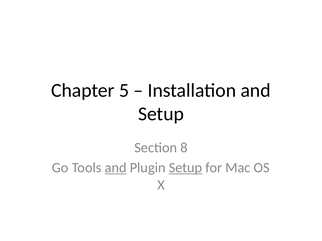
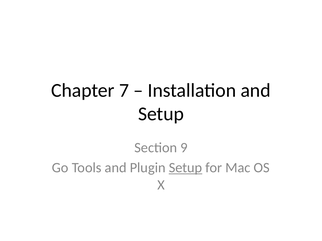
5: 5 -> 7 (124, 90)
8: 8 -> 9 (184, 148)
and underline: present -> none (116, 168)
